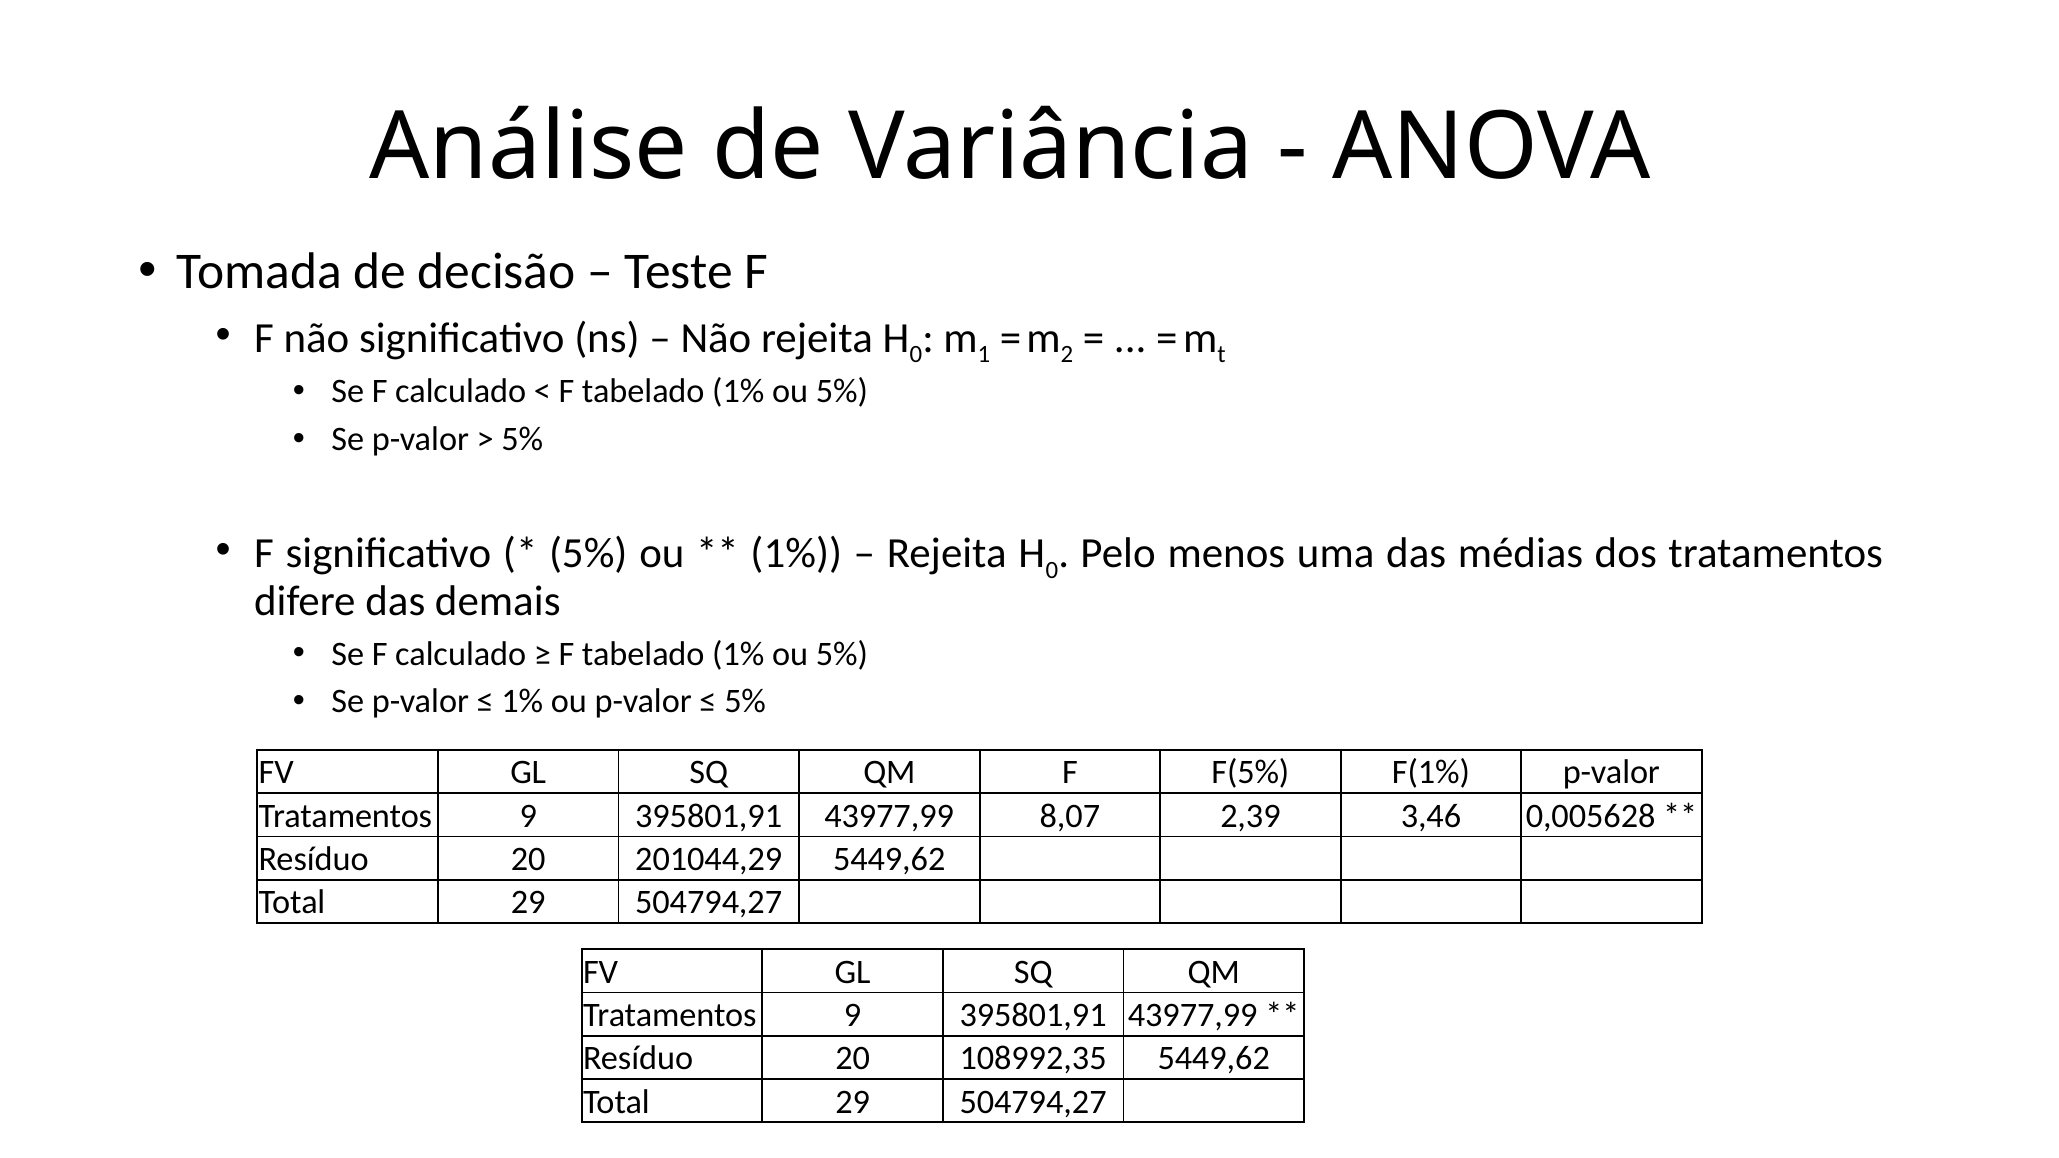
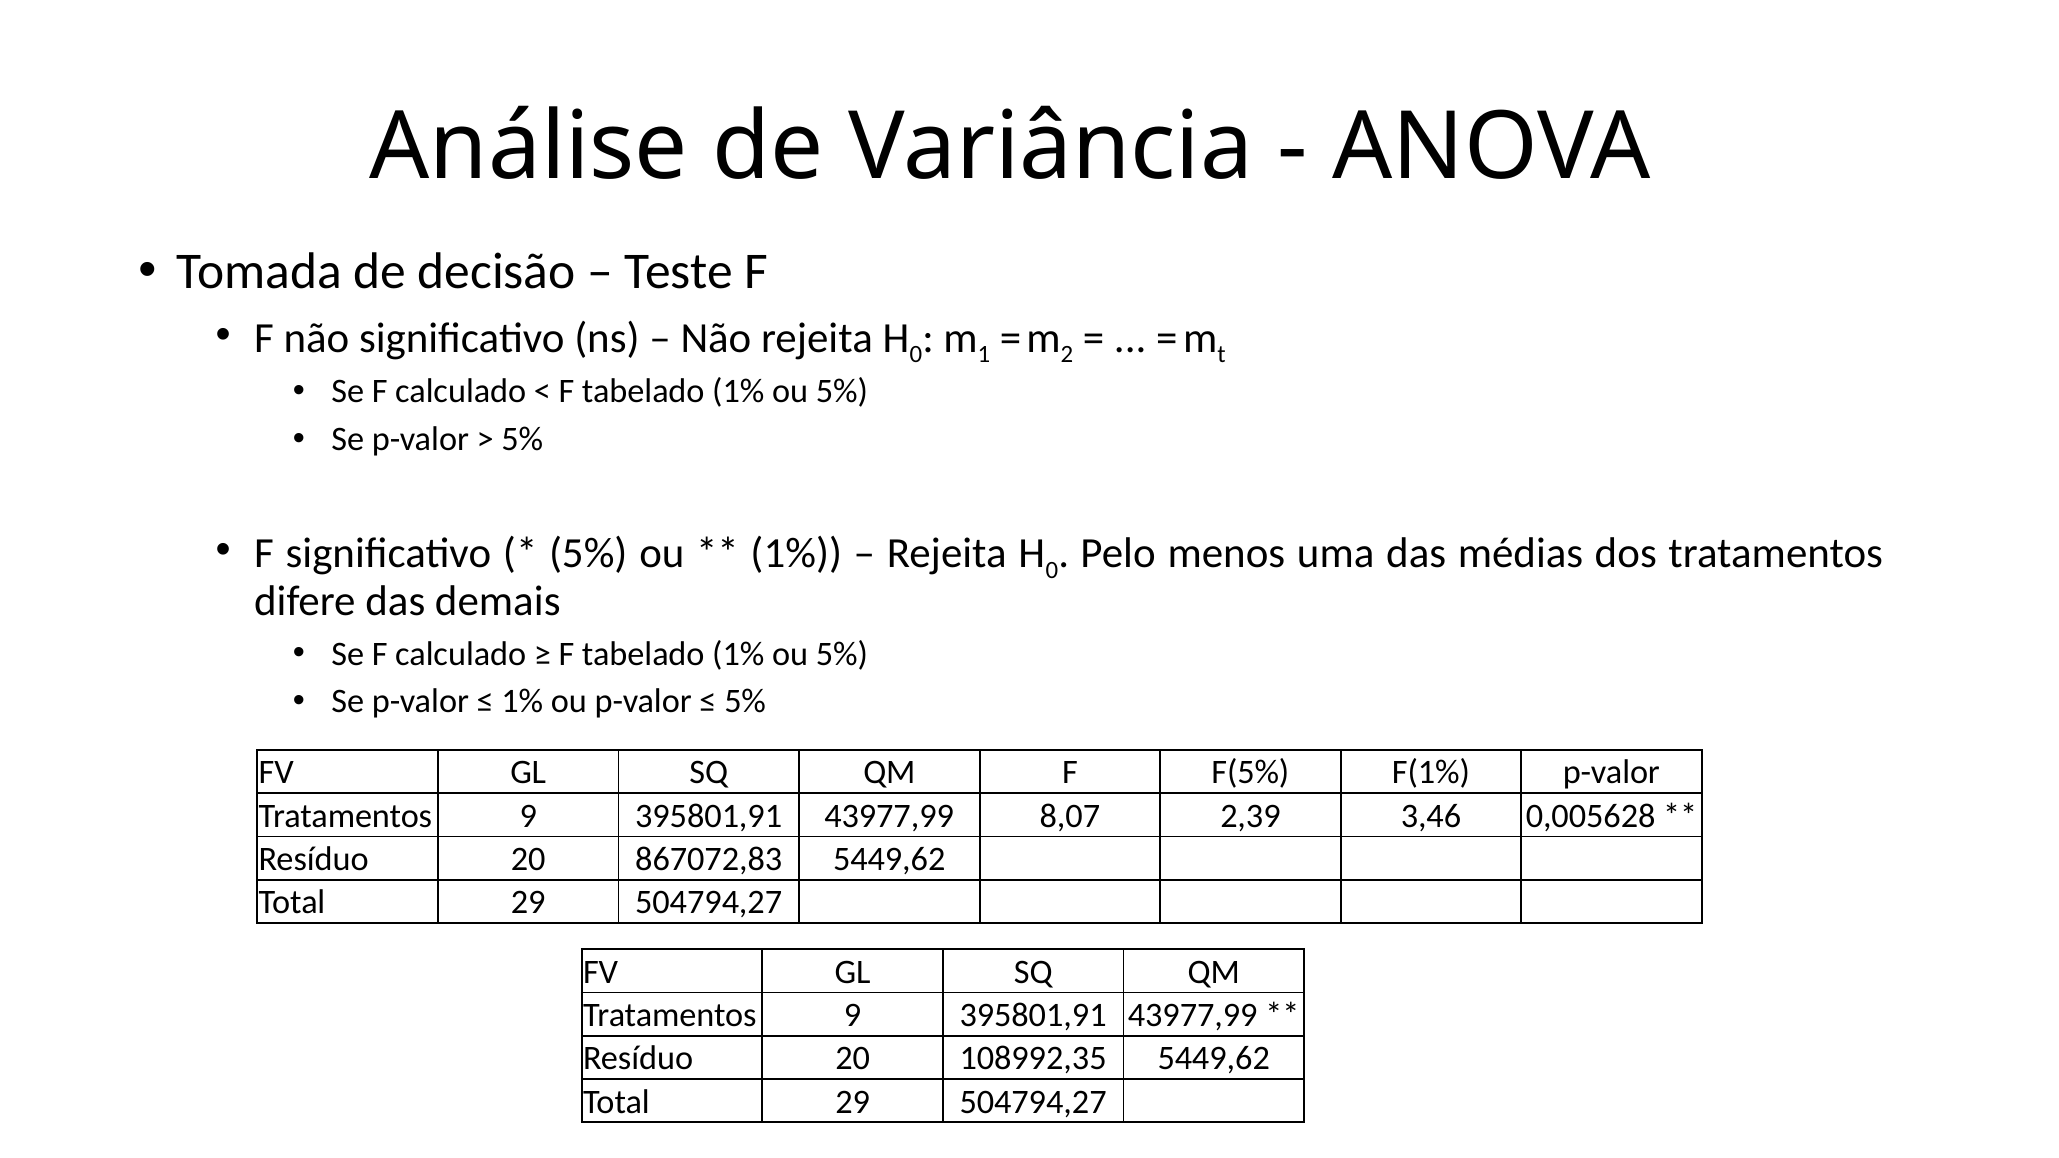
201044,29: 201044,29 -> 867072,83 (709, 859)
